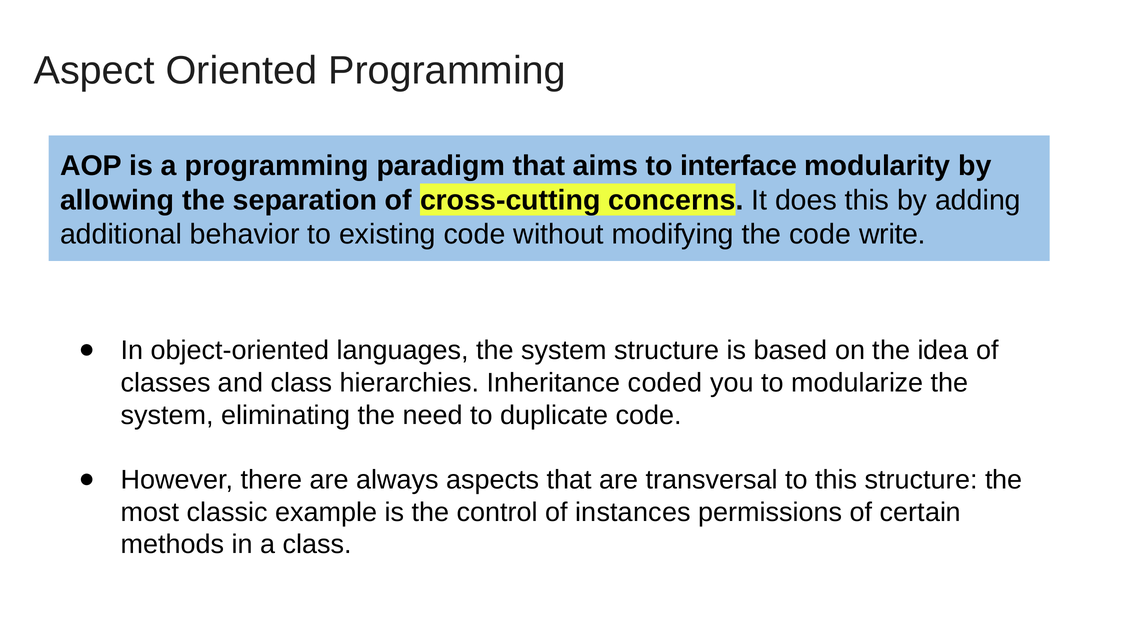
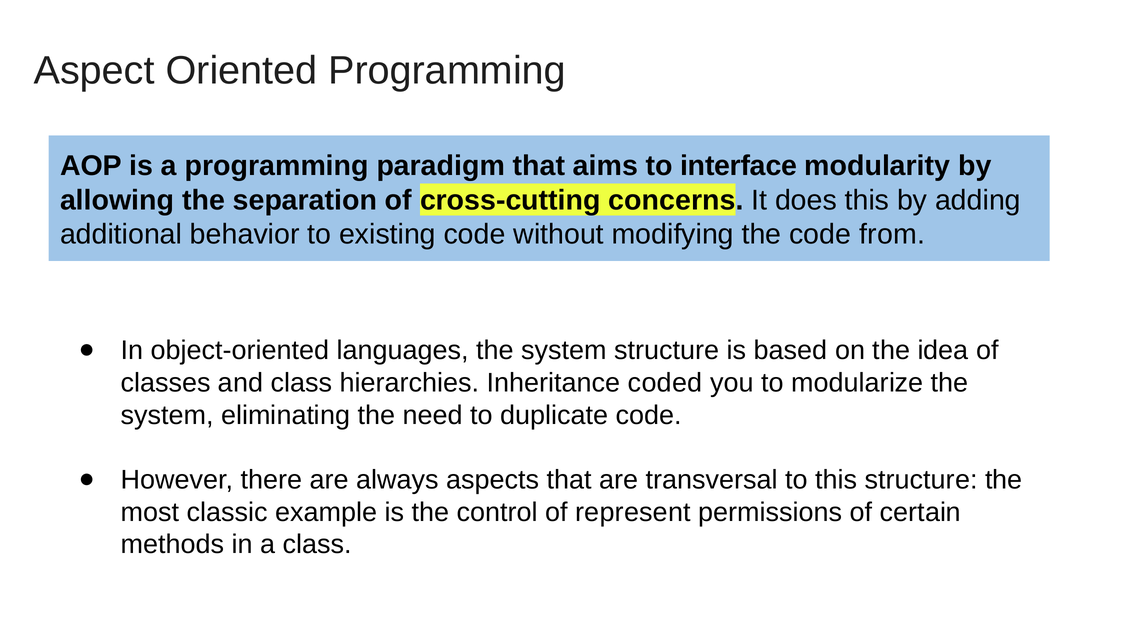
write: write -> from (892, 235)
instances: instances -> represent (633, 513)
